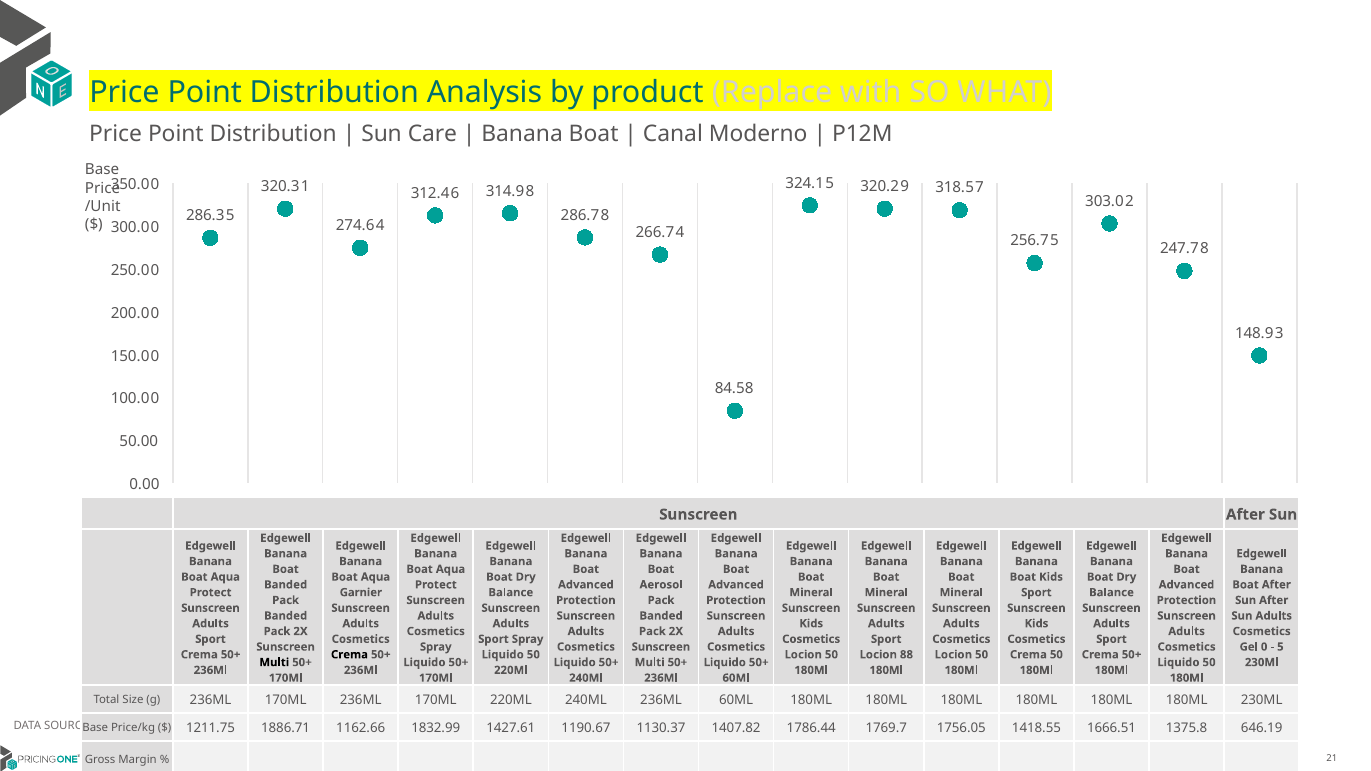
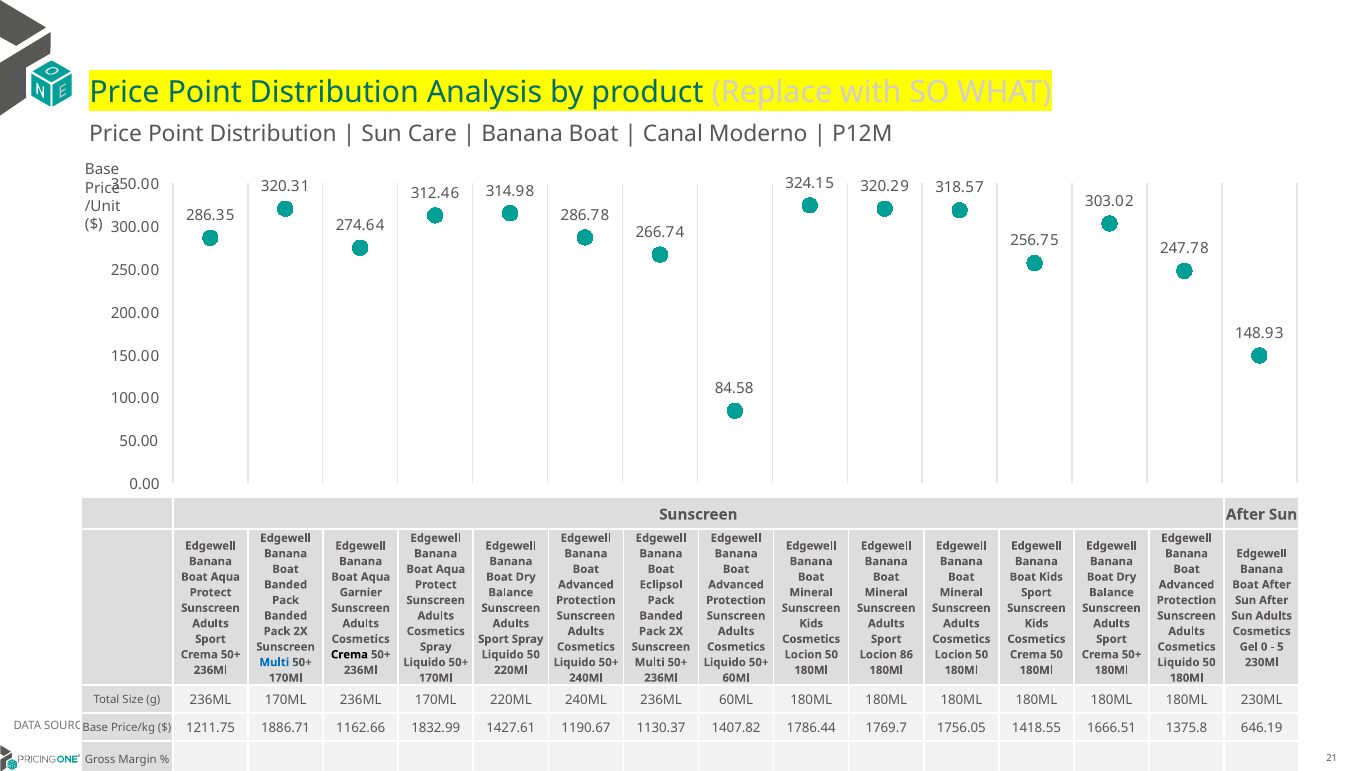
Aerosol: Aerosol -> Eclipsol (661, 585)
88: 88 -> 86 (906, 655)
Multi colour: black -> blue (274, 663)
